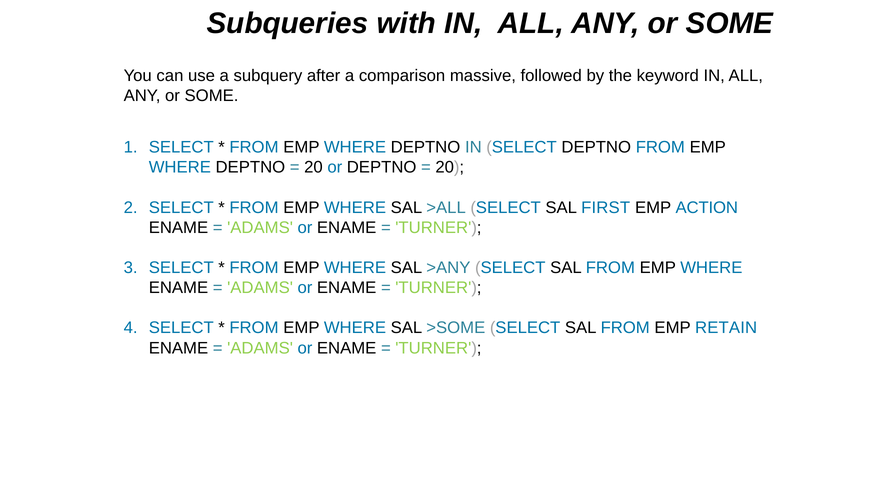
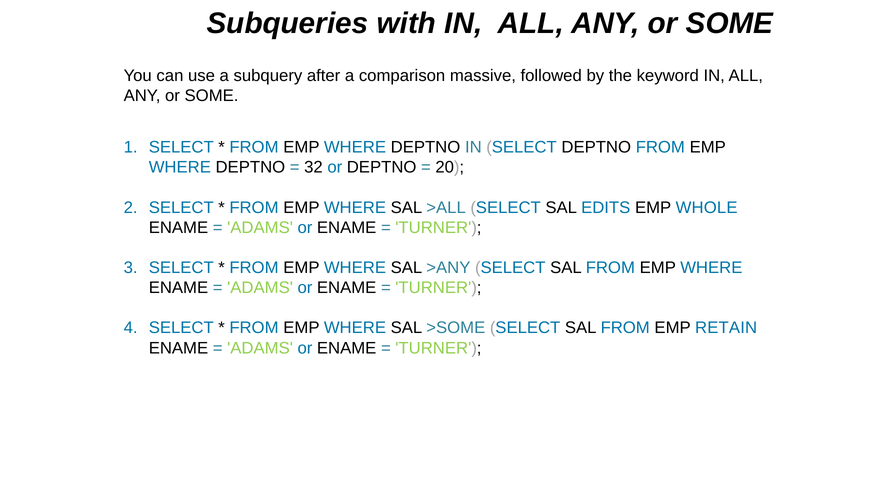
20: 20 -> 32 (313, 167)
FIRST: FIRST -> EDITS (606, 207)
ACTION: ACTION -> WHOLE (707, 207)
